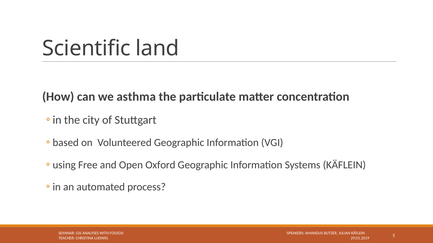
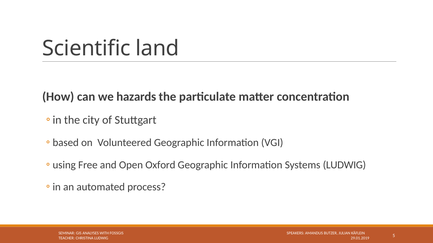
asthma: asthma -> hazards (136, 97)
Systems KÄFLEIN: KÄFLEIN -> LUDWIG (344, 165)
